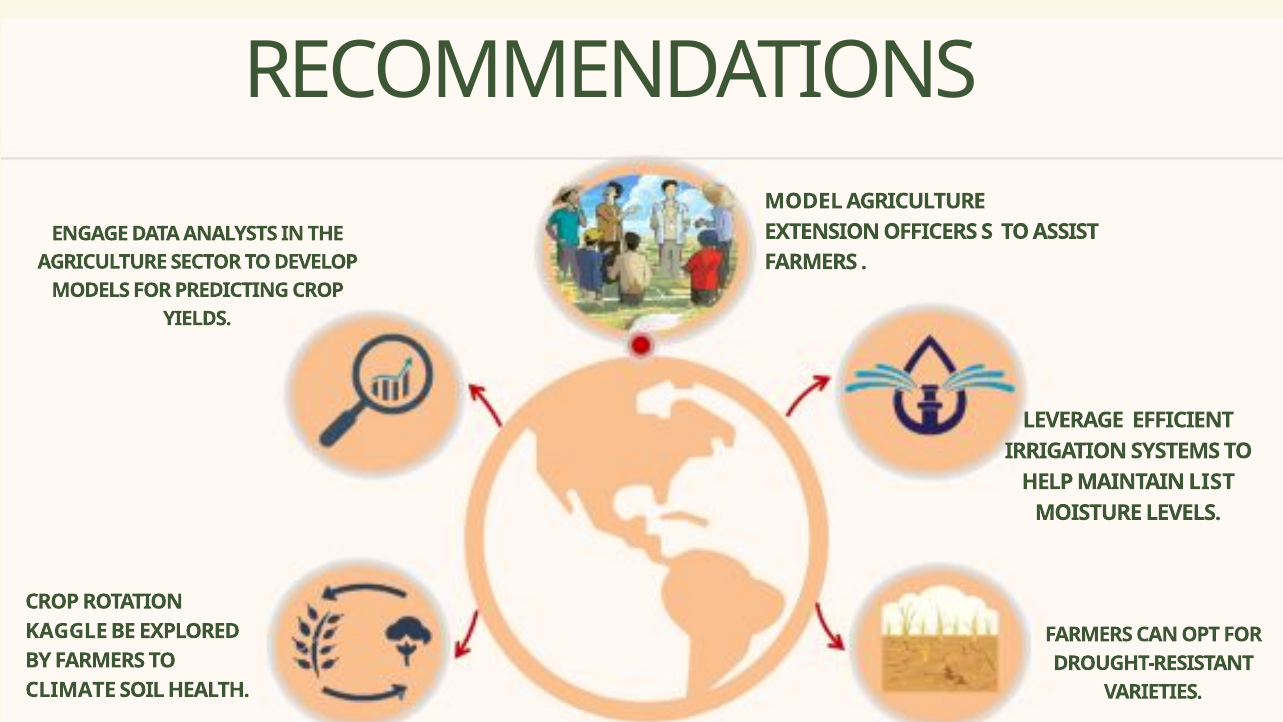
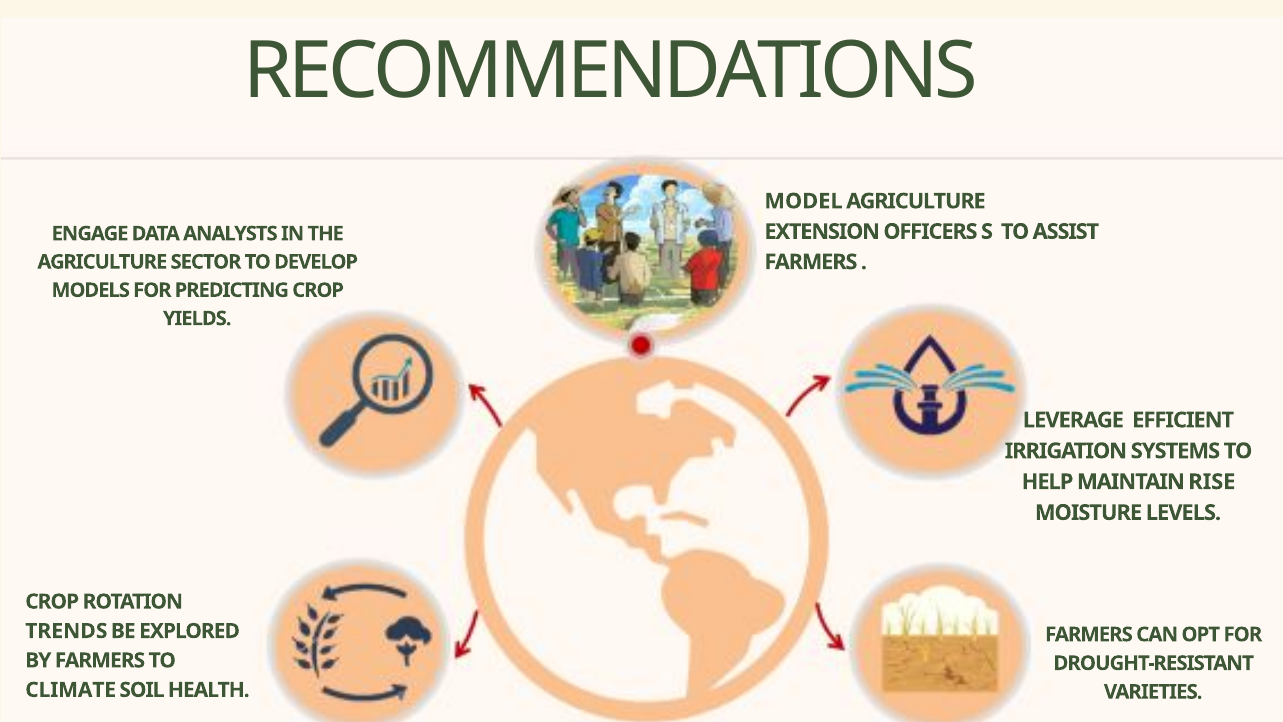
LIST: LIST -> RISE (1212, 482)
KAGGLE: KAGGLE -> TRENDS (66, 631)
